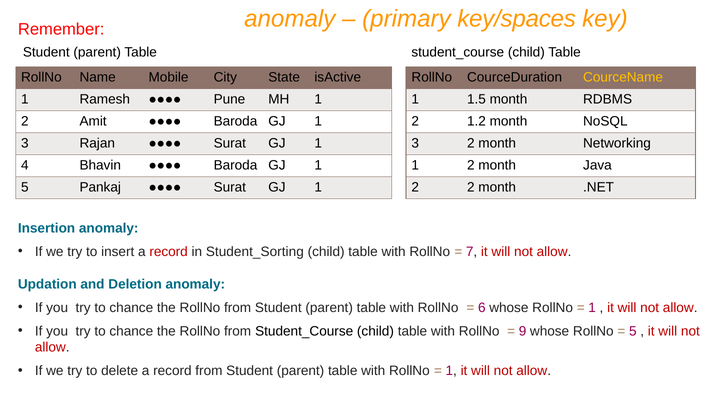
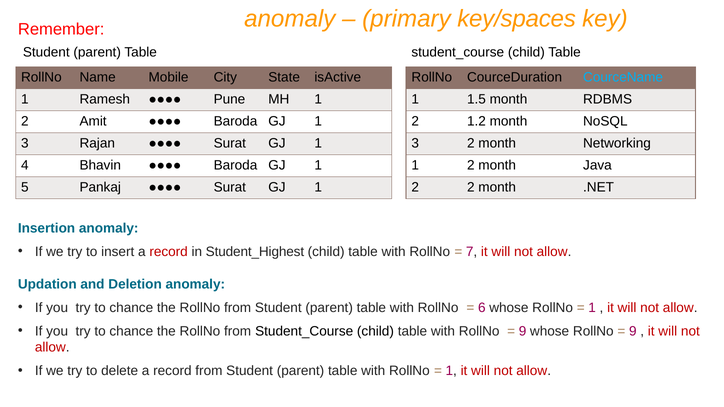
CourceName colour: yellow -> light blue (623, 77)
Student_Sorting: Student_Sorting -> Student_Highest (255, 252)
5: 5 -> 9 (633, 331)
